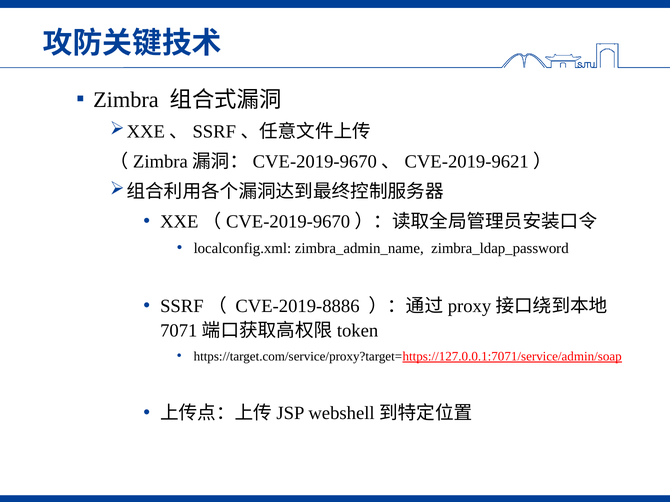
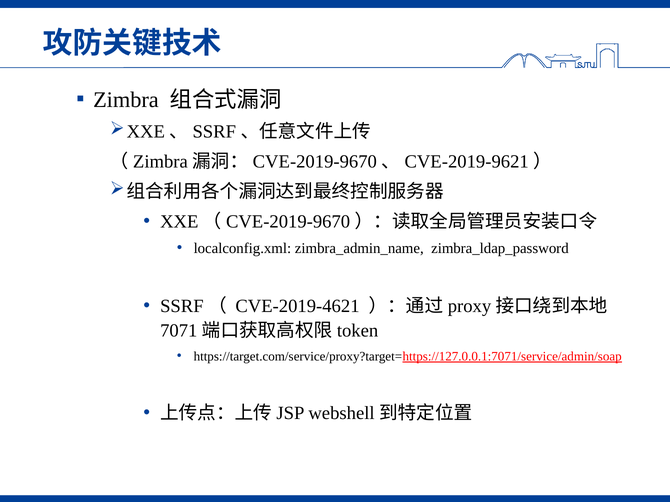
CVE-2019-8886: CVE-2019-8886 -> CVE-2019-4621 (297, 307)
